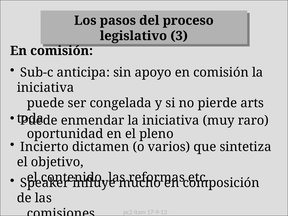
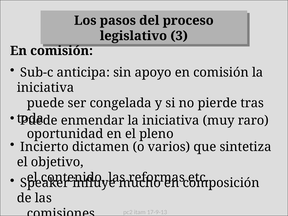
arts: arts -> tras (252, 103)
